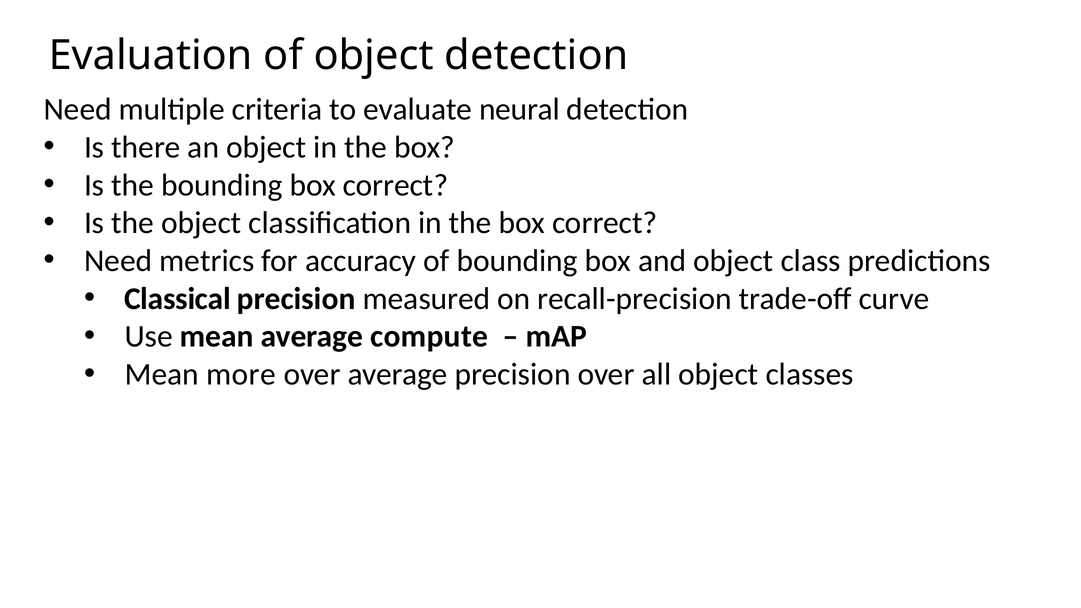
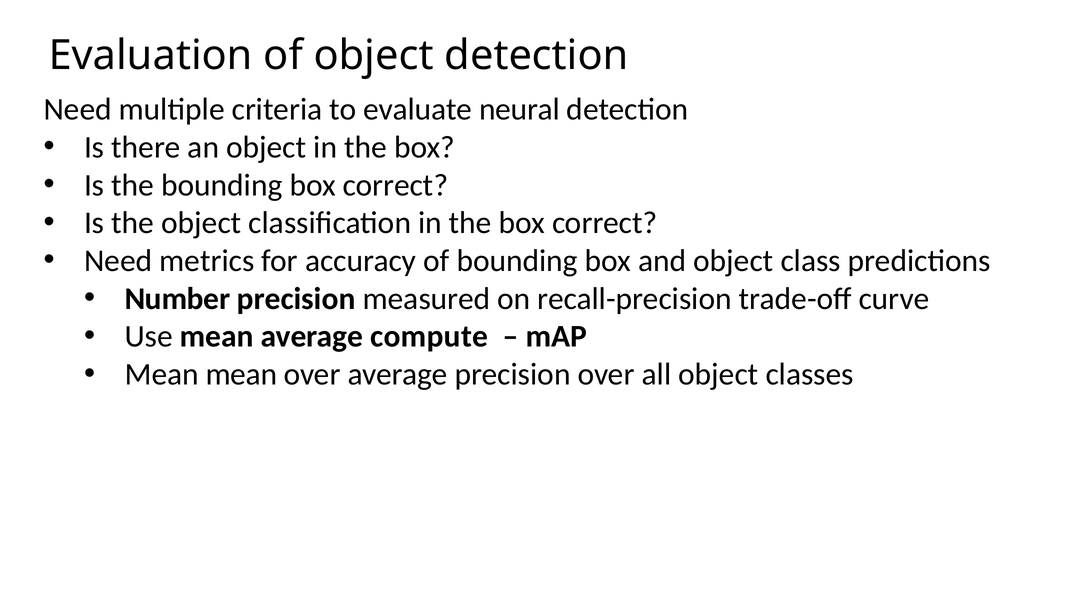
Classical: Classical -> Number (177, 299)
Mean more: more -> mean (241, 374)
